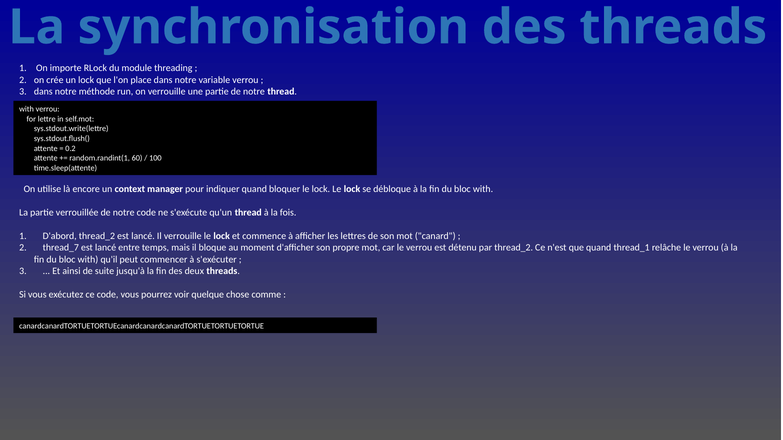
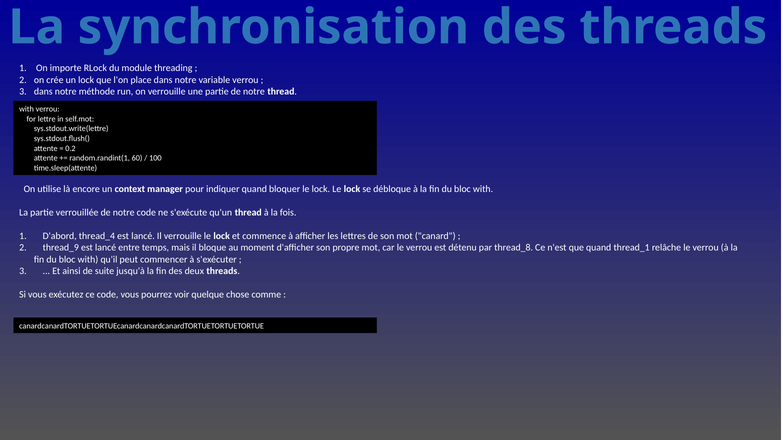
D'abord thread_2: thread_2 -> thread_4 (97, 236)
thread_7: thread_7 -> thread_9 (61, 248)
par thread_2: thread_2 -> thread_8 (514, 248)
